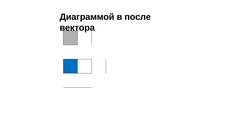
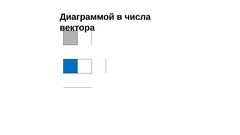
после: после -> числа (138, 17)
